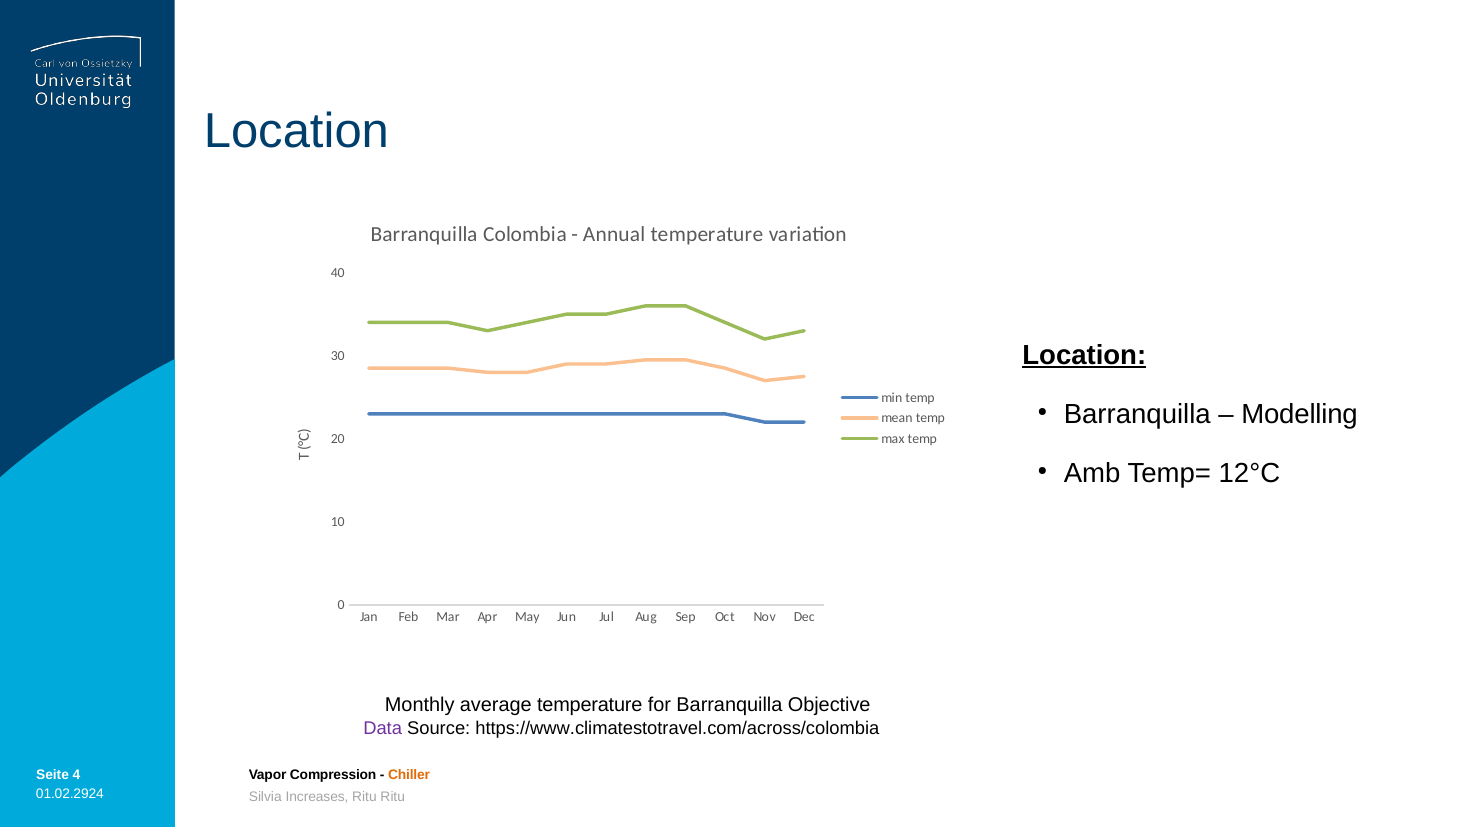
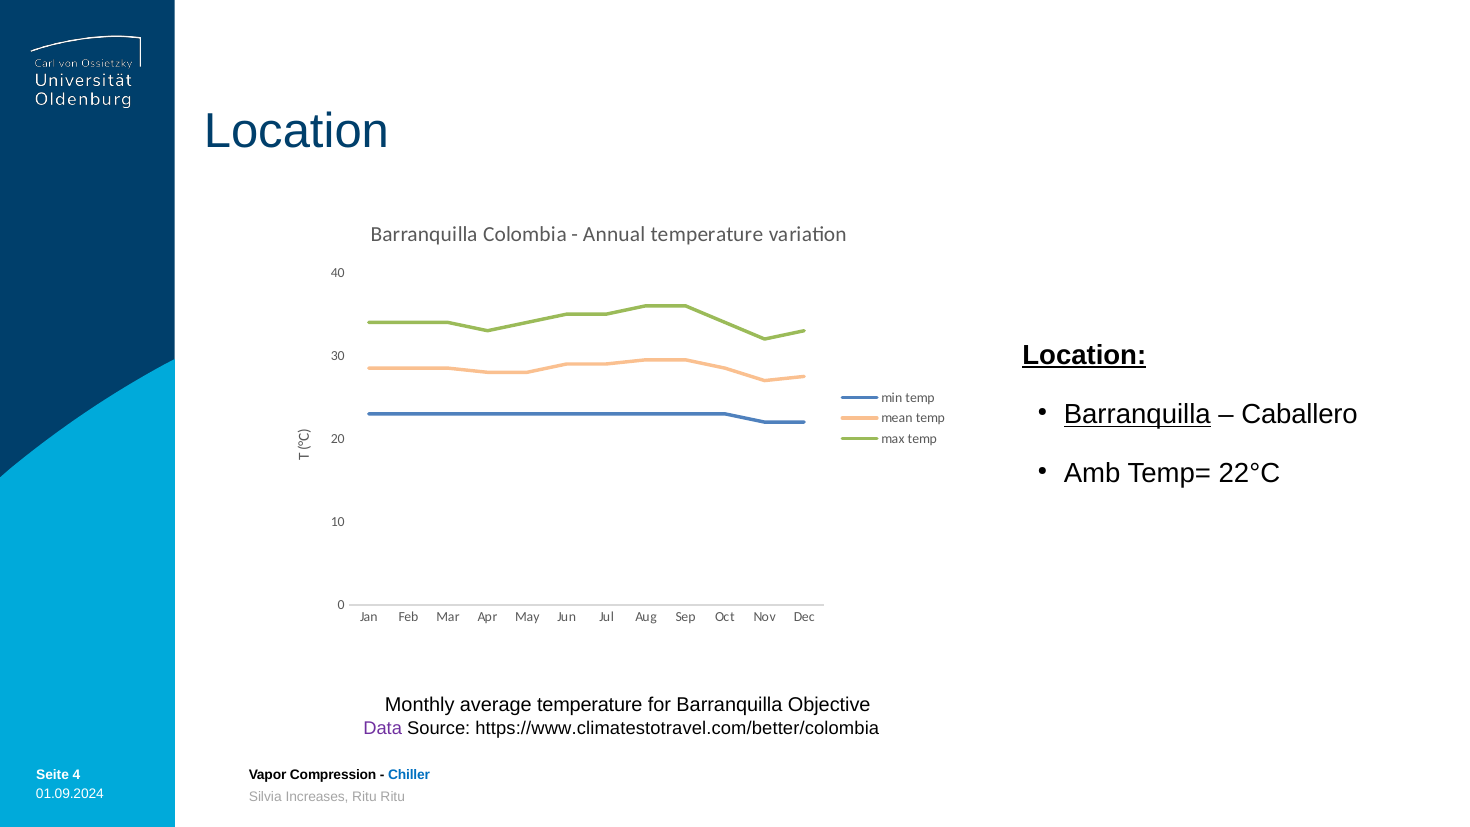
Barranquilla underline: none -> present (1137, 414)
Modelling: Modelling -> Caballero (1300, 414)
12°C: 12°C -> 22°C (1249, 474)
https://www.climatestotravel.com/across/colombia: https://www.climatestotravel.com/across/colombia -> https://www.climatestotravel.com/better/colombia (677, 728)
Chiller colour: orange -> blue (409, 775)
01.02.2924: 01.02.2924 -> 01.09.2024 (70, 794)
